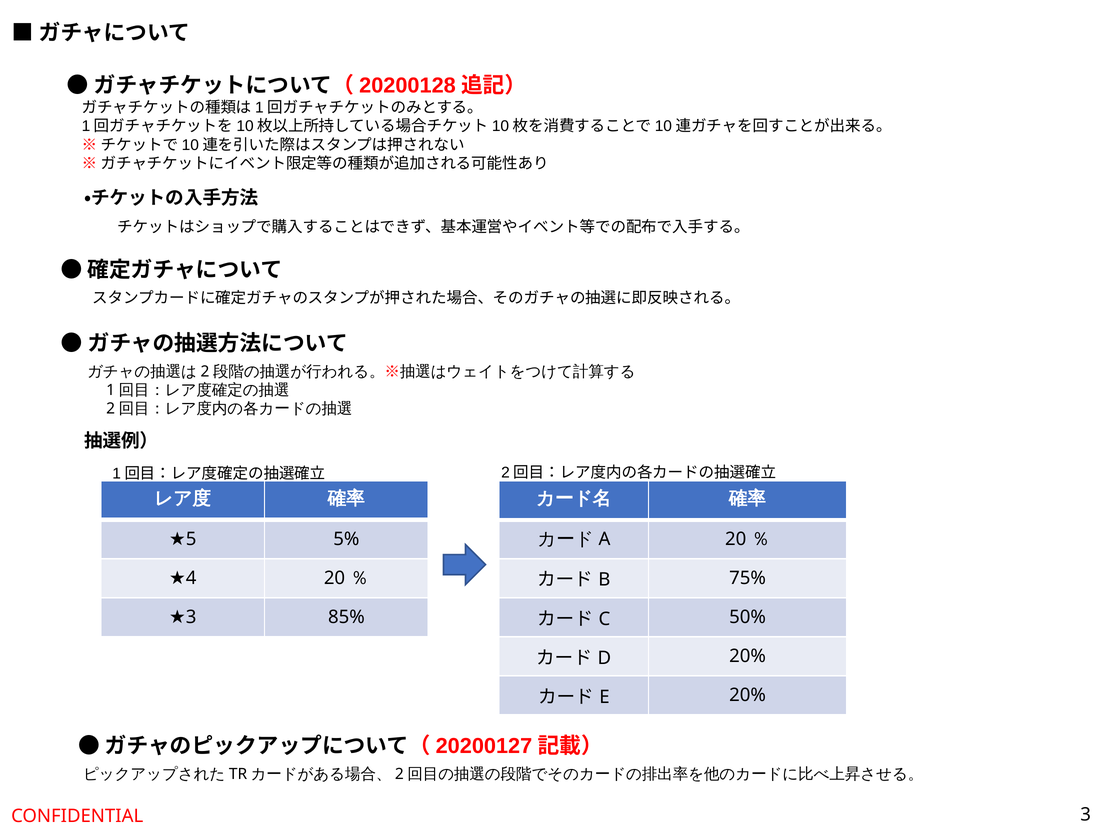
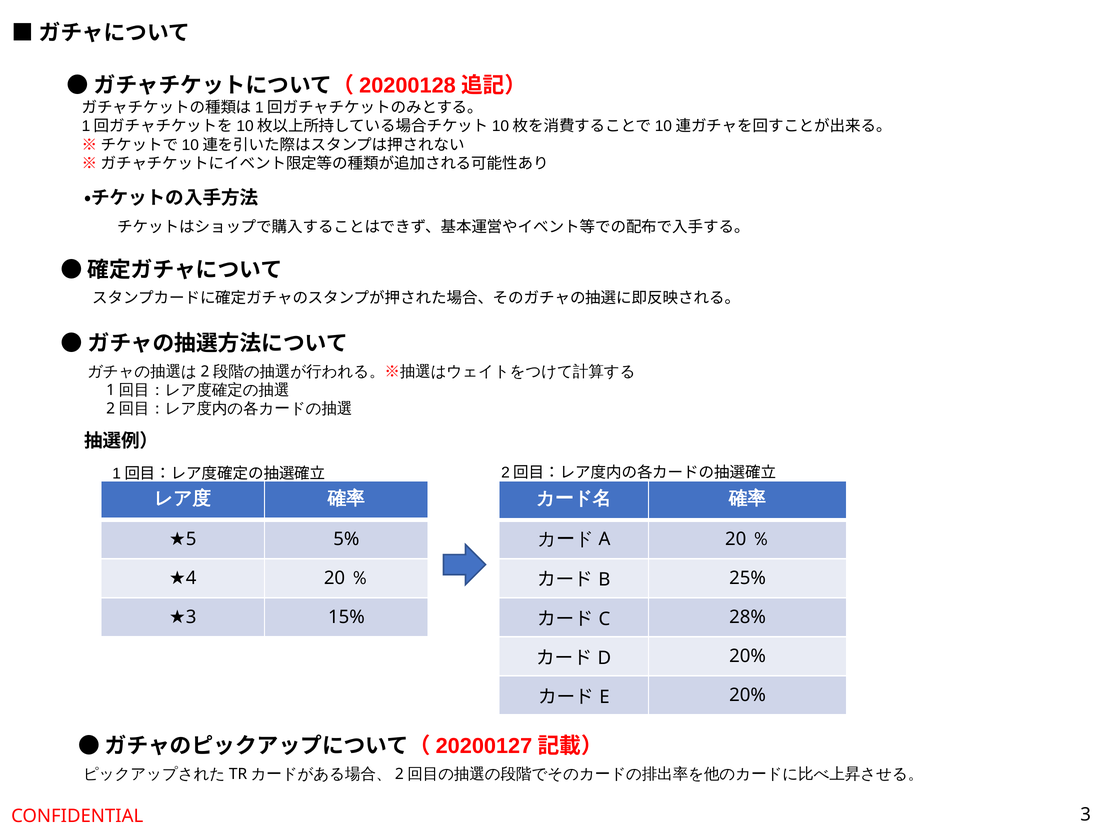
75%: 75% -> 25% (748, 578)
85%: 85% -> 15% (346, 617)
50%: 50% -> 28% (748, 617)
